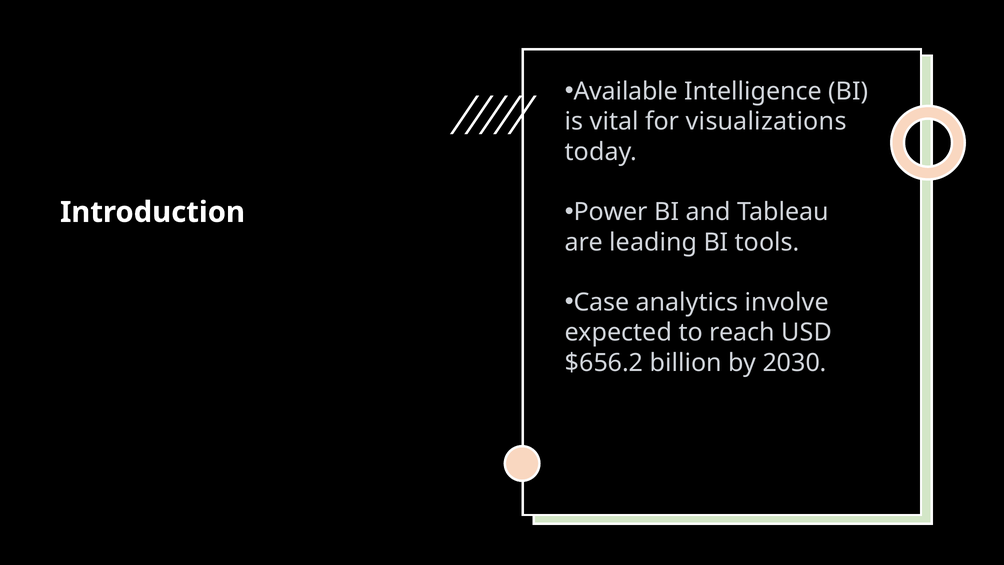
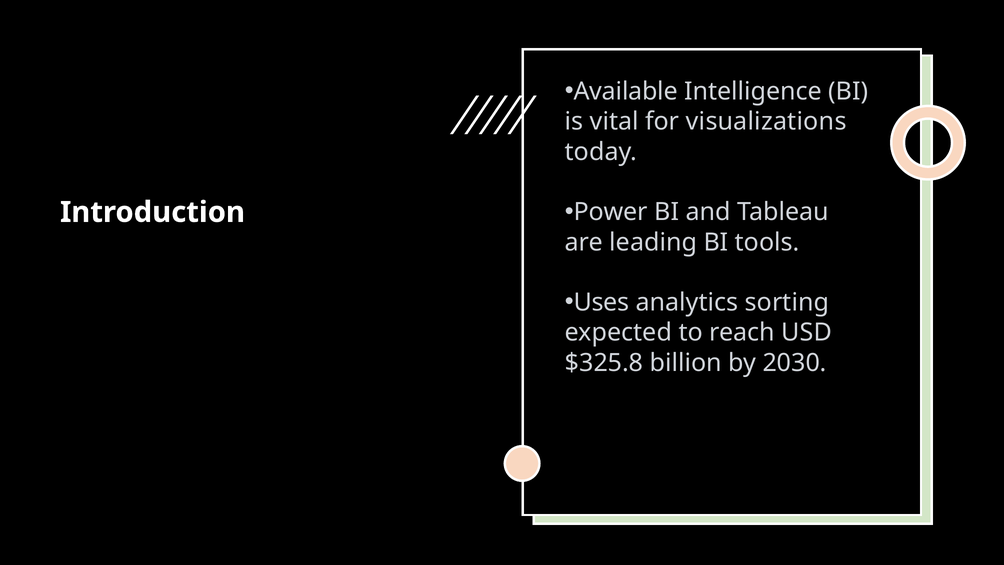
Case: Case -> Uses (601, 302)
involve: involve -> sorting (787, 302)
$656.2: $656.2 -> $325.8 (604, 363)
